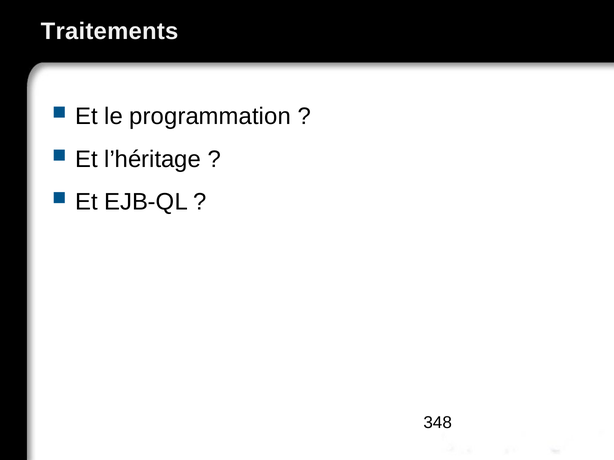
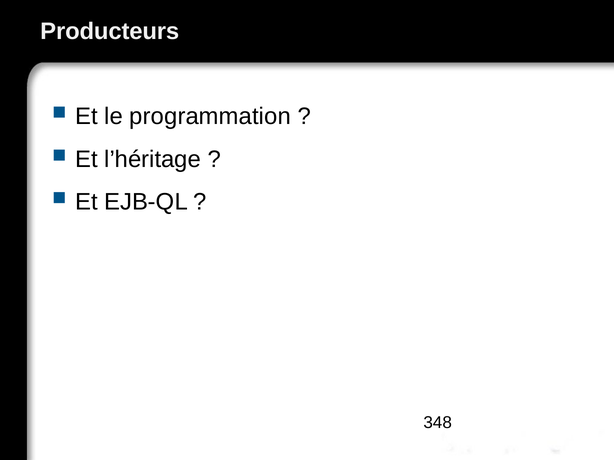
Traitements: Traitements -> Producteurs (110, 31)
